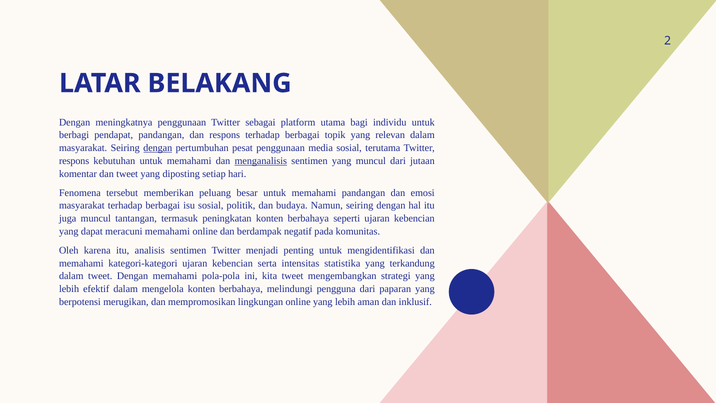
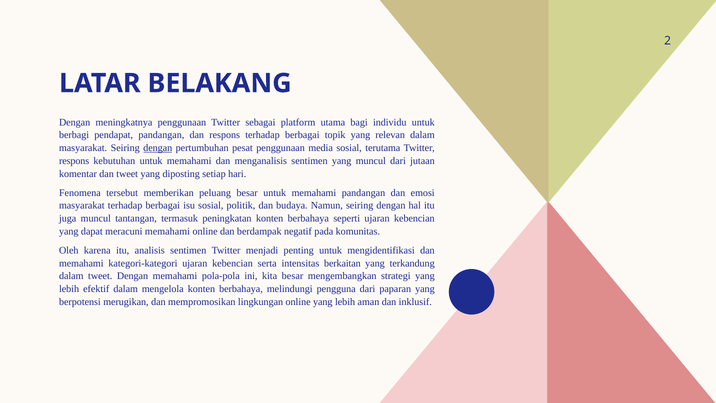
menganalisis underline: present -> none (261, 161)
statistika: statistika -> berkaitan (342, 263)
kita tweet: tweet -> besar (293, 276)
